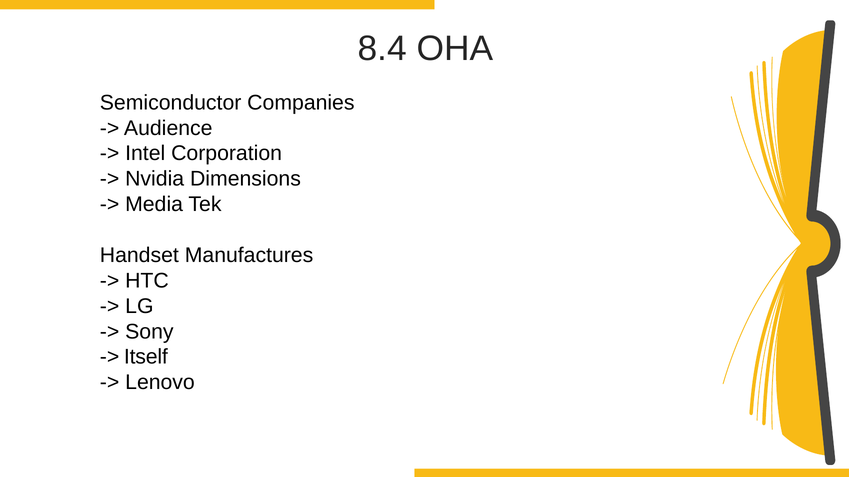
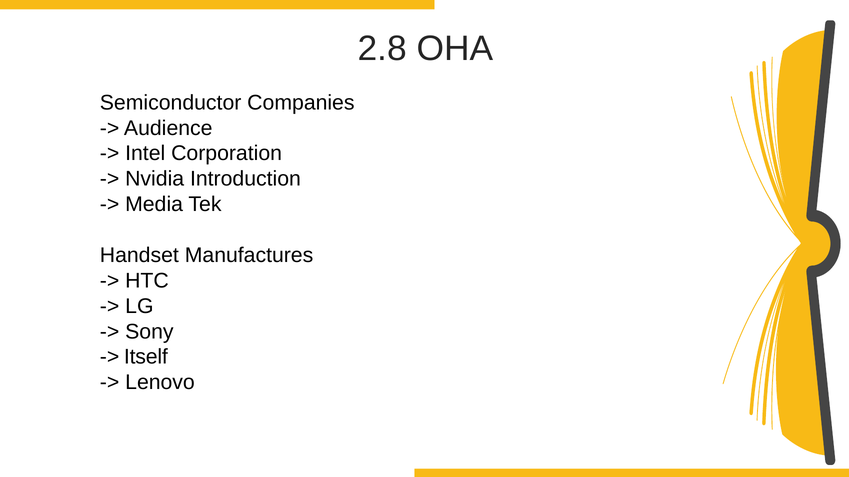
8.4: 8.4 -> 2.8 (382, 49)
Dimensions: Dimensions -> Introduction (245, 179)
